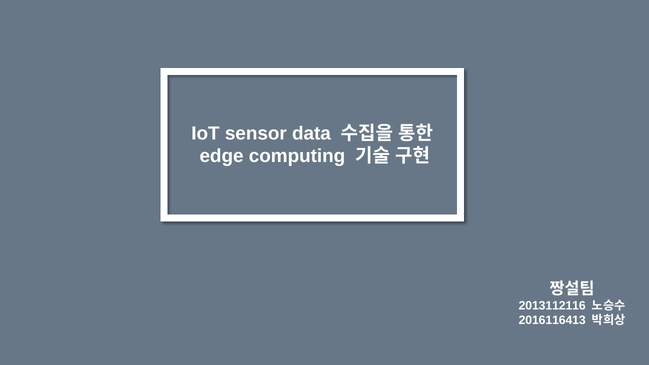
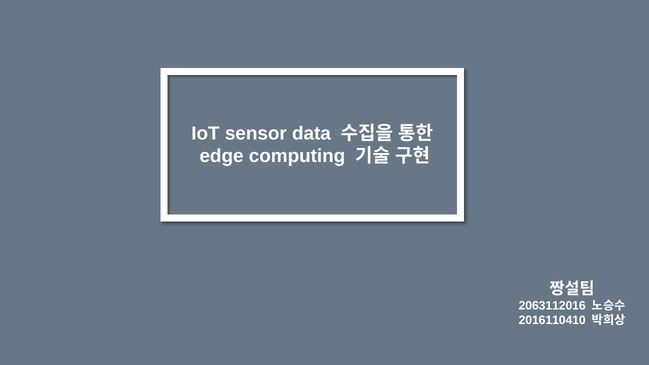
2013112116: 2013112116 -> 2063112016 (552, 306)
2016116413: 2016116413 -> 2016110410 (552, 320)
